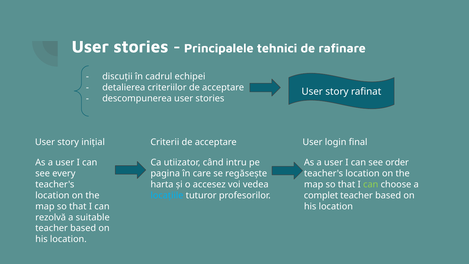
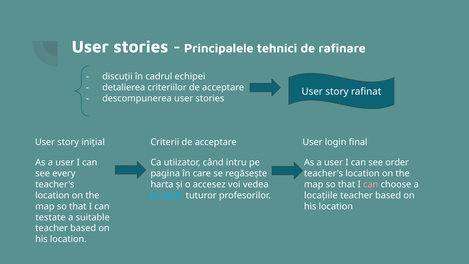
can colour: light green -> pink (371, 184)
complet: complet -> locațiile (321, 195)
rezolvă: rezolvă -> testate (51, 217)
